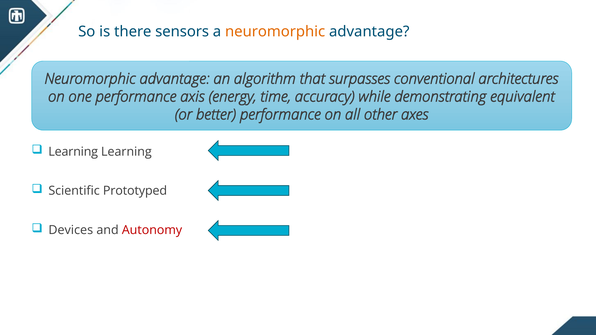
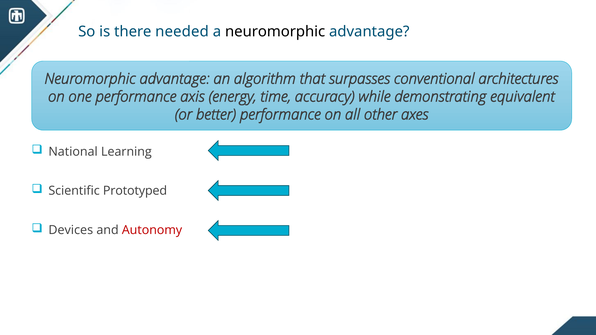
sensors: sensors -> needed (182, 32)
neuromorphic colour: orange -> black (275, 32)
Learning: Learning -> National (73, 152)
